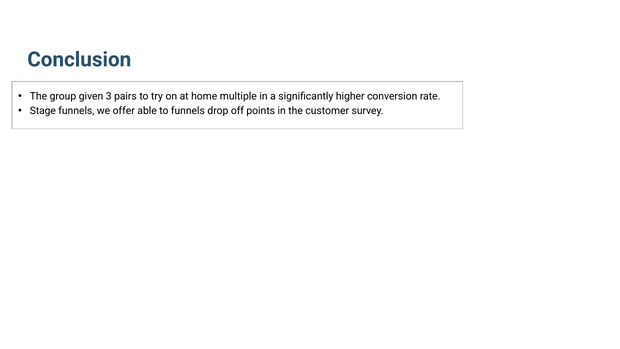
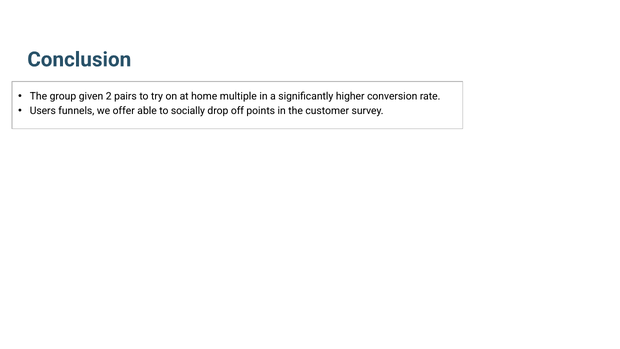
3: 3 -> 2 (109, 96)
Stage: Stage -> Users (43, 111)
to funnels: funnels -> socially (188, 111)
